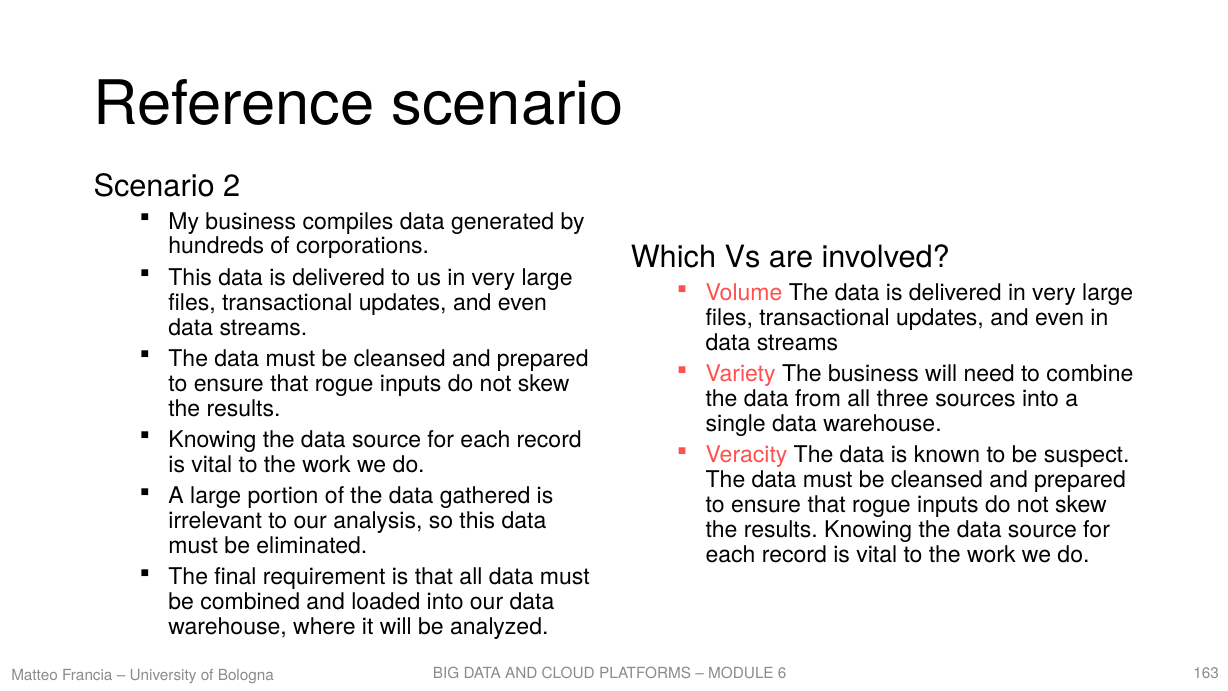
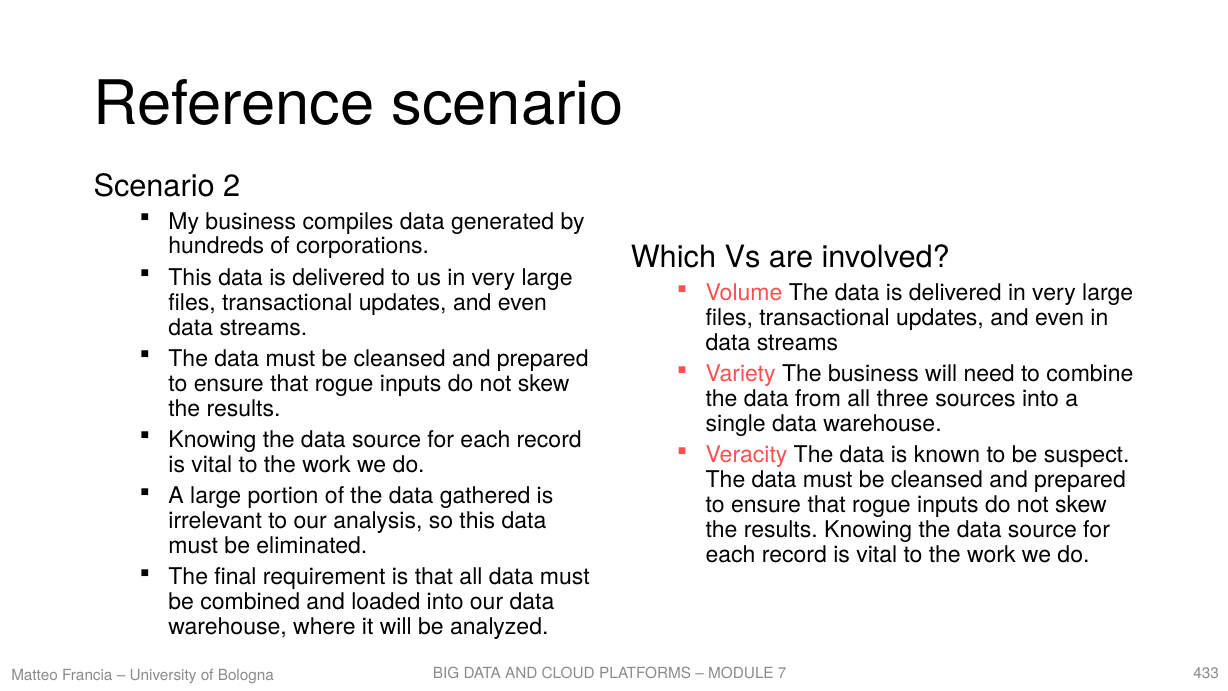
6: 6 -> 7 (782, 673)
163: 163 -> 433 (1206, 673)
